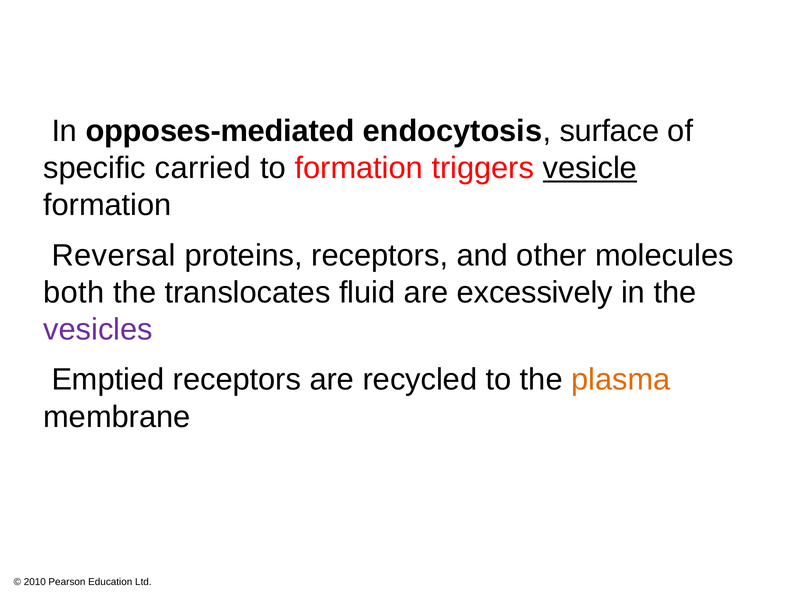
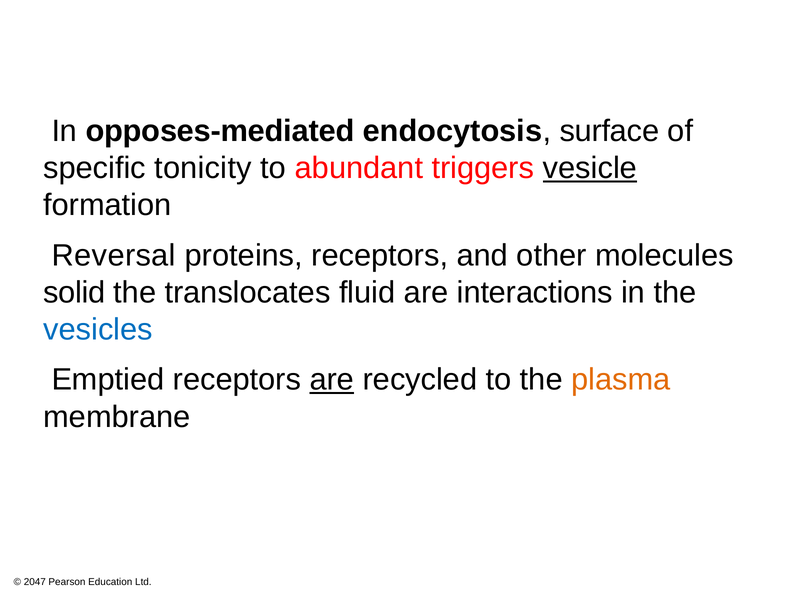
carried: carried -> tonicity (203, 168)
to formation: formation -> abundant (359, 168)
both: both -> solid (74, 292)
excessively: excessively -> interactions (535, 292)
vesicles colour: purple -> blue (98, 329)
are underline: none -> present (332, 380)
2010: 2010 -> 2047 (35, 582)
